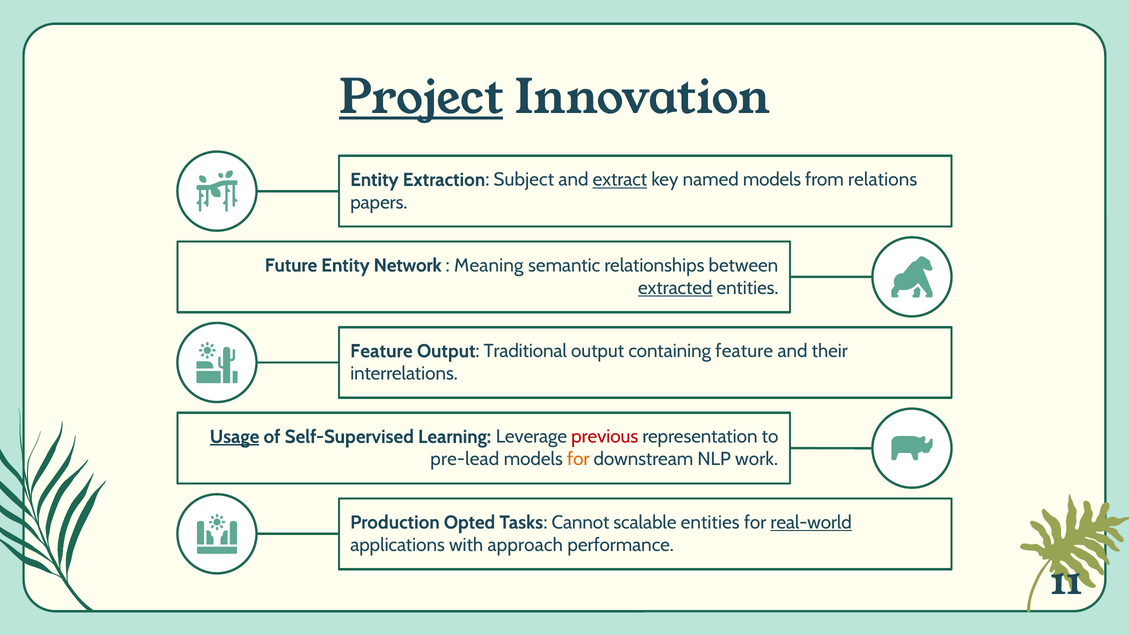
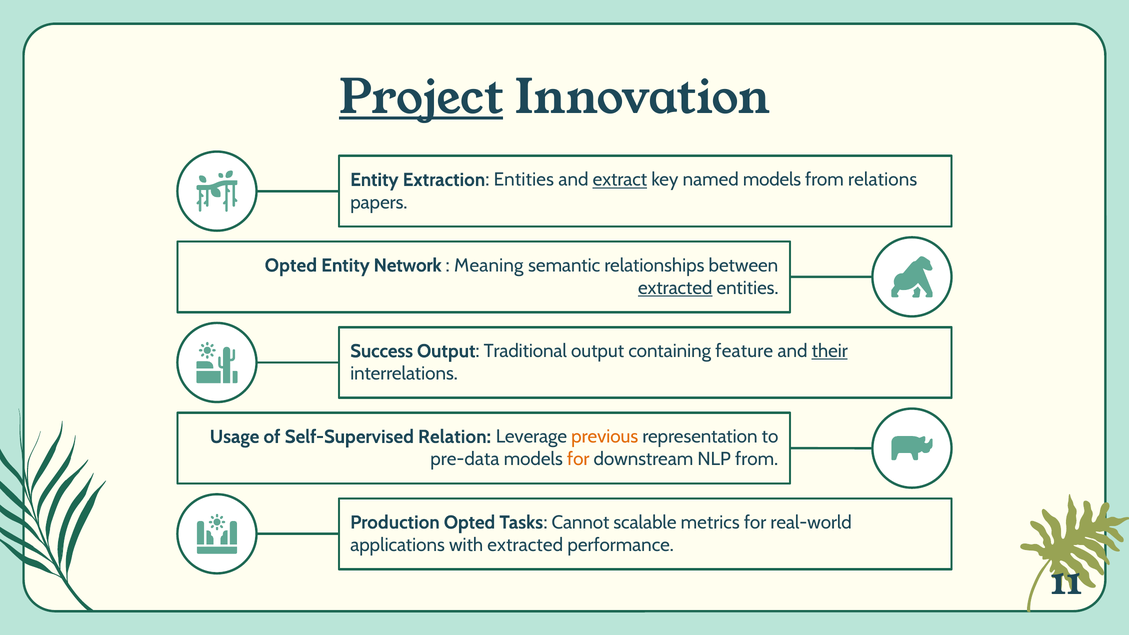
Extraction Subject: Subject -> Entities (524, 180)
Future: Future -> Opted (291, 265)
Feature: Feature -> Success (382, 351)
their underline: none -> present (830, 351)
Usage underline: present -> none (235, 437)
Learning: Learning -> Relation (454, 437)
previous colour: red -> orange (605, 437)
pre-lead: pre-lead -> pre-data (465, 459)
NLP work: work -> from (757, 459)
scalable entities: entities -> metrics (710, 522)
real-world underline: present -> none (811, 522)
with approach: approach -> extracted (525, 545)
